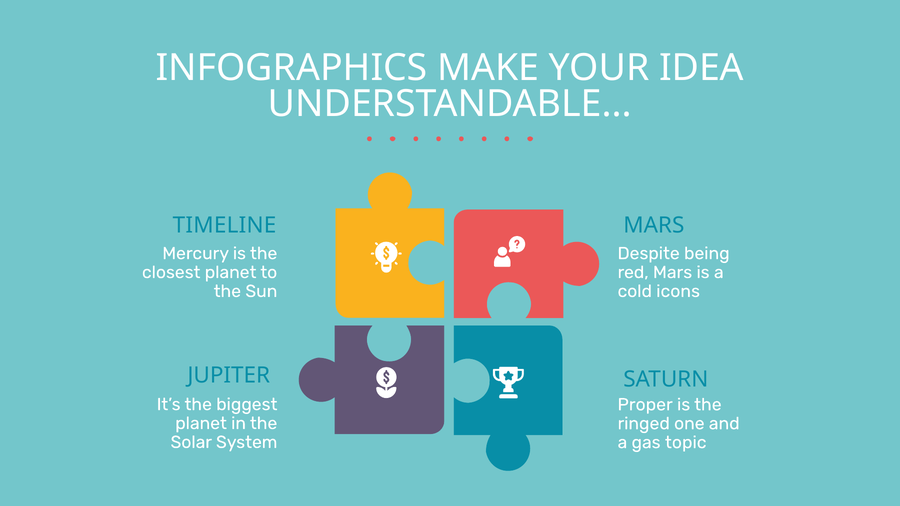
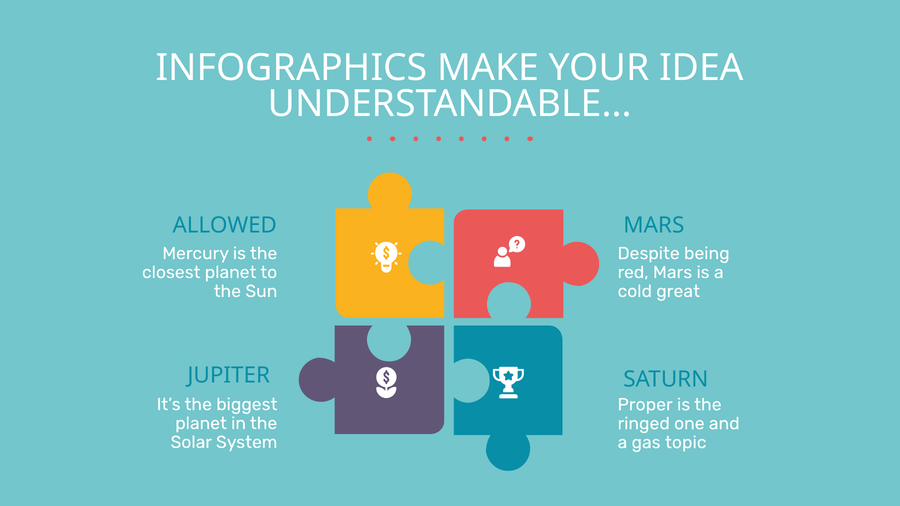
TIMELINE: TIMELINE -> ALLOWED (225, 225)
icons: icons -> great (678, 291)
